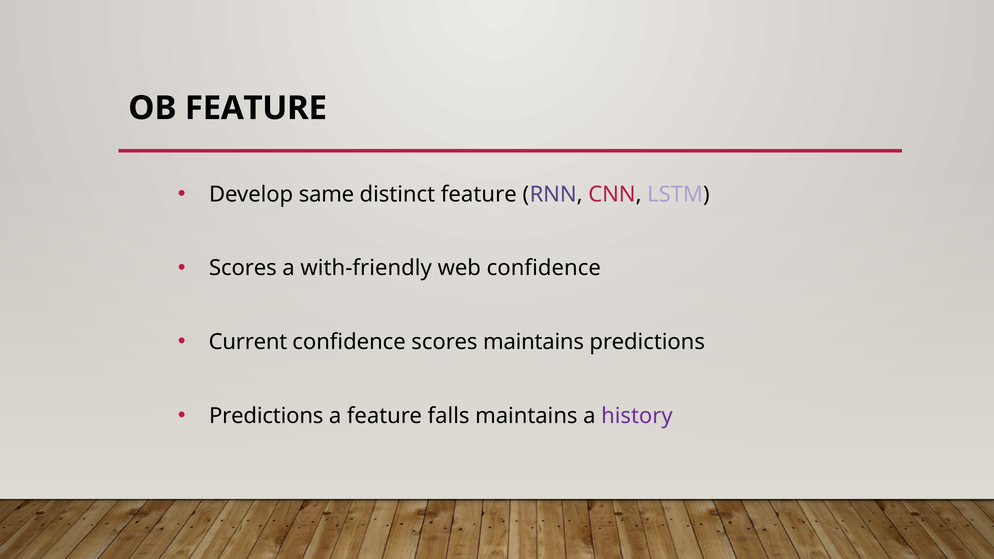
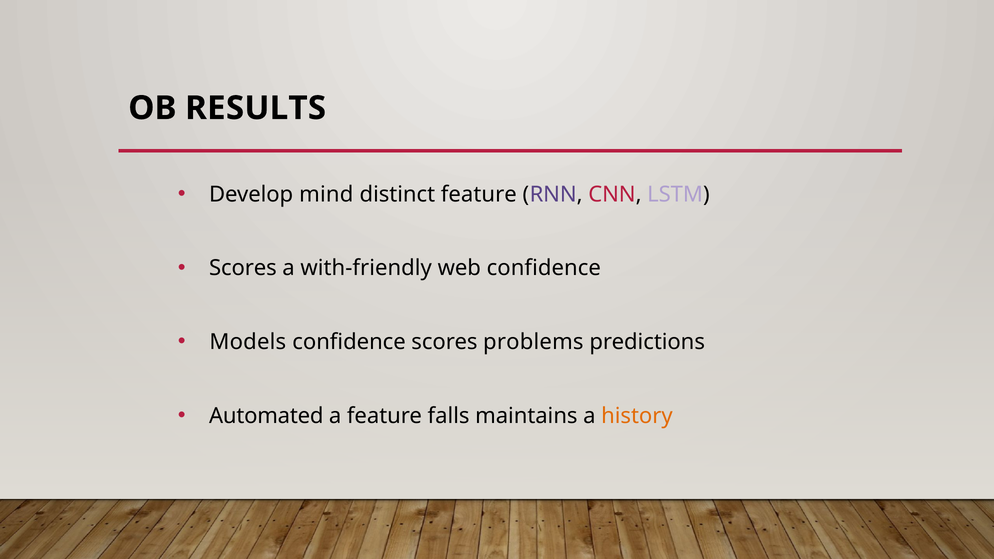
OB FEATURE: FEATURE -> RESULTS (256, 108)
same: same -> mind (326, 194)
Current: Current -> Models (248, 342)
scores maintains: maintains -> problems (533, 342)
Predictions: Predictions -> Automated (266, 416)
history colour: purple -> orange (637, 416)
